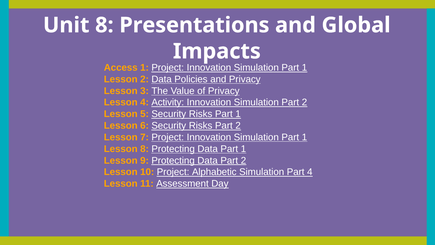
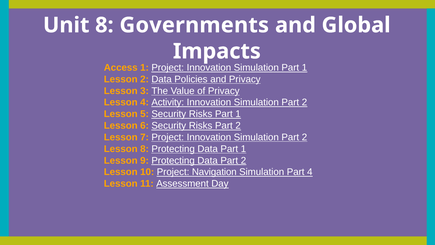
Presentations: Presentations -> Governments (194, 25)
1: 1 -> 2 (304, 137)
Alphabetic: Alphabetic -> Navigation (214, 172)
